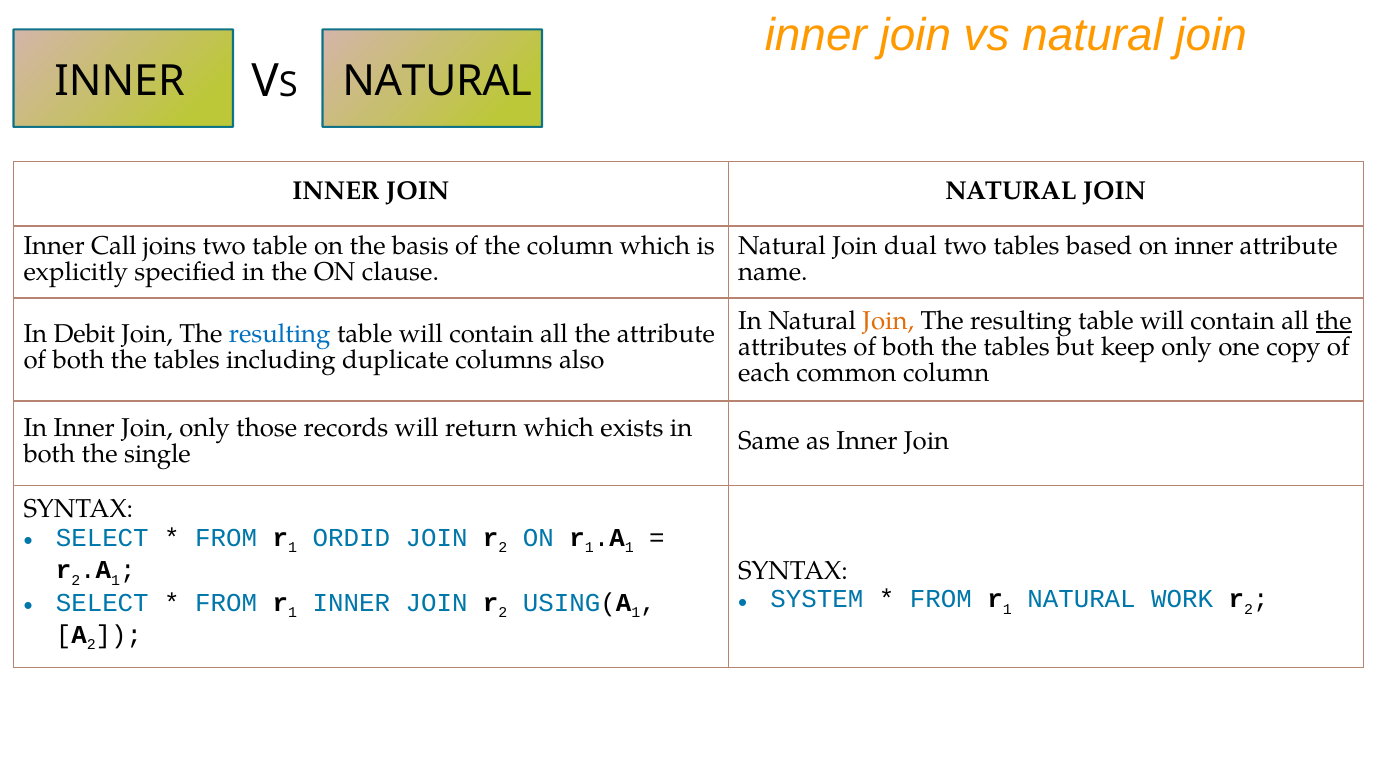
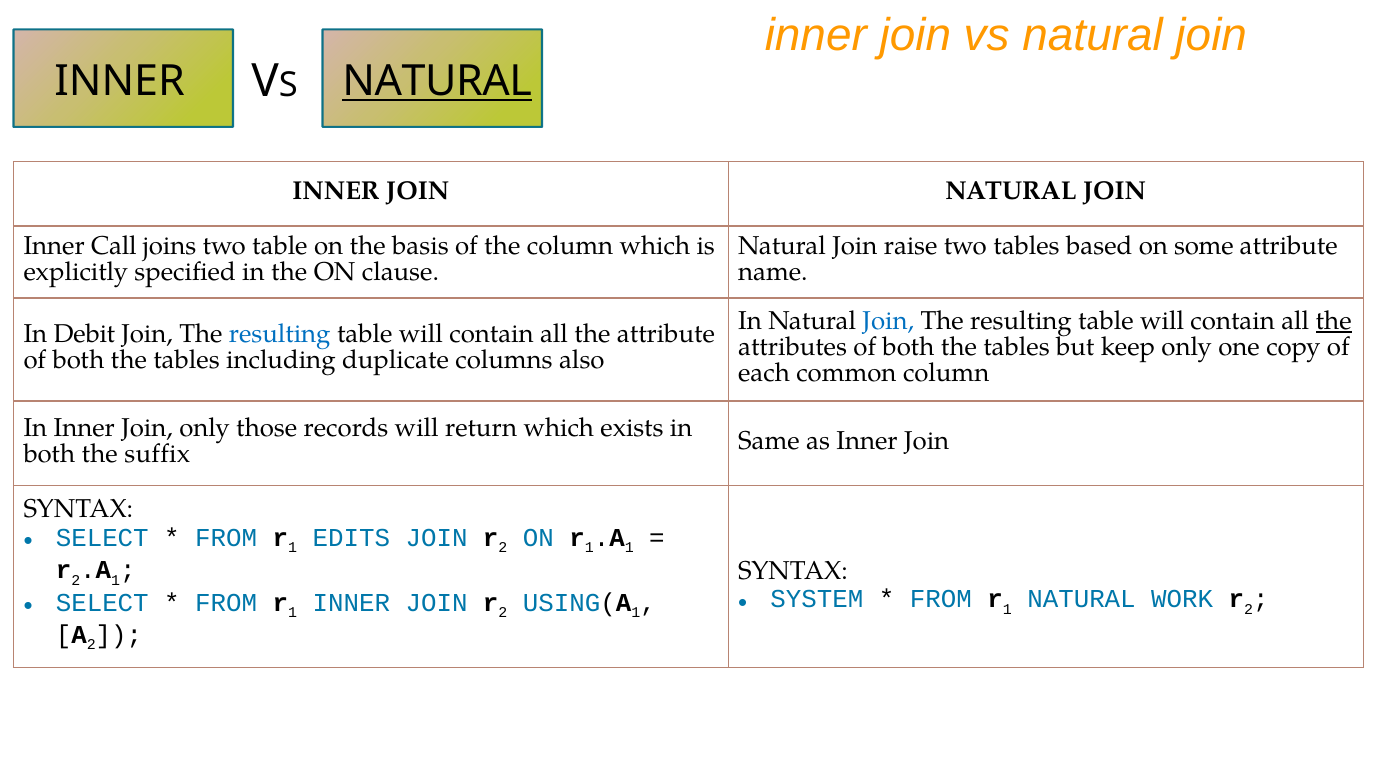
NATURAL underline: none -> present (437, 82)
dual: dual -> raise (911, 246)
on inner: inner -> some (1204, 246)
Join colour: orange -> blue (888, 321)
single: single -> suffix (157, 454)
ORDID: ORDID -> EDITS (351, 538)
